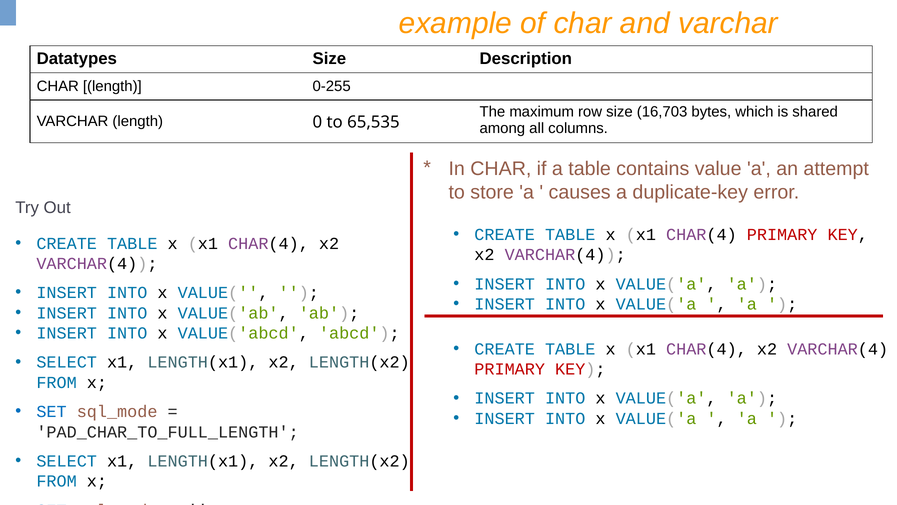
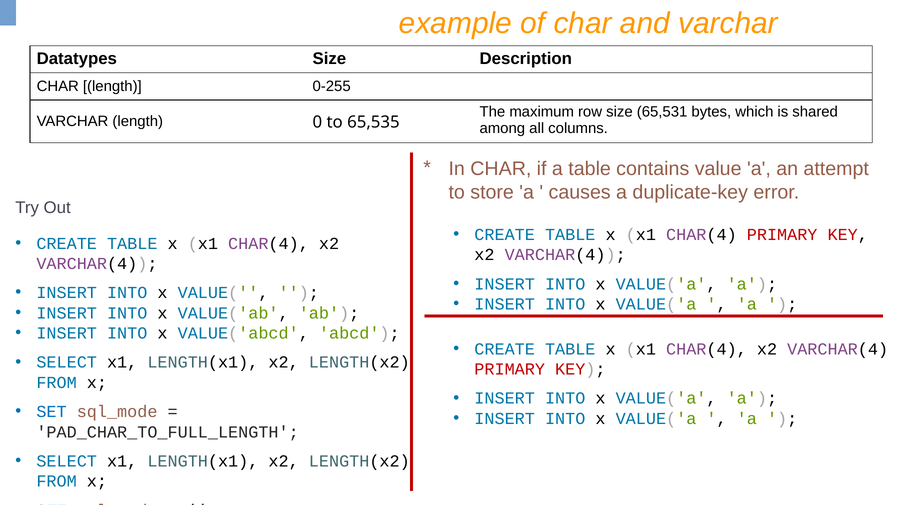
16,703: 16,703 -> 65,531 (662, 112)
